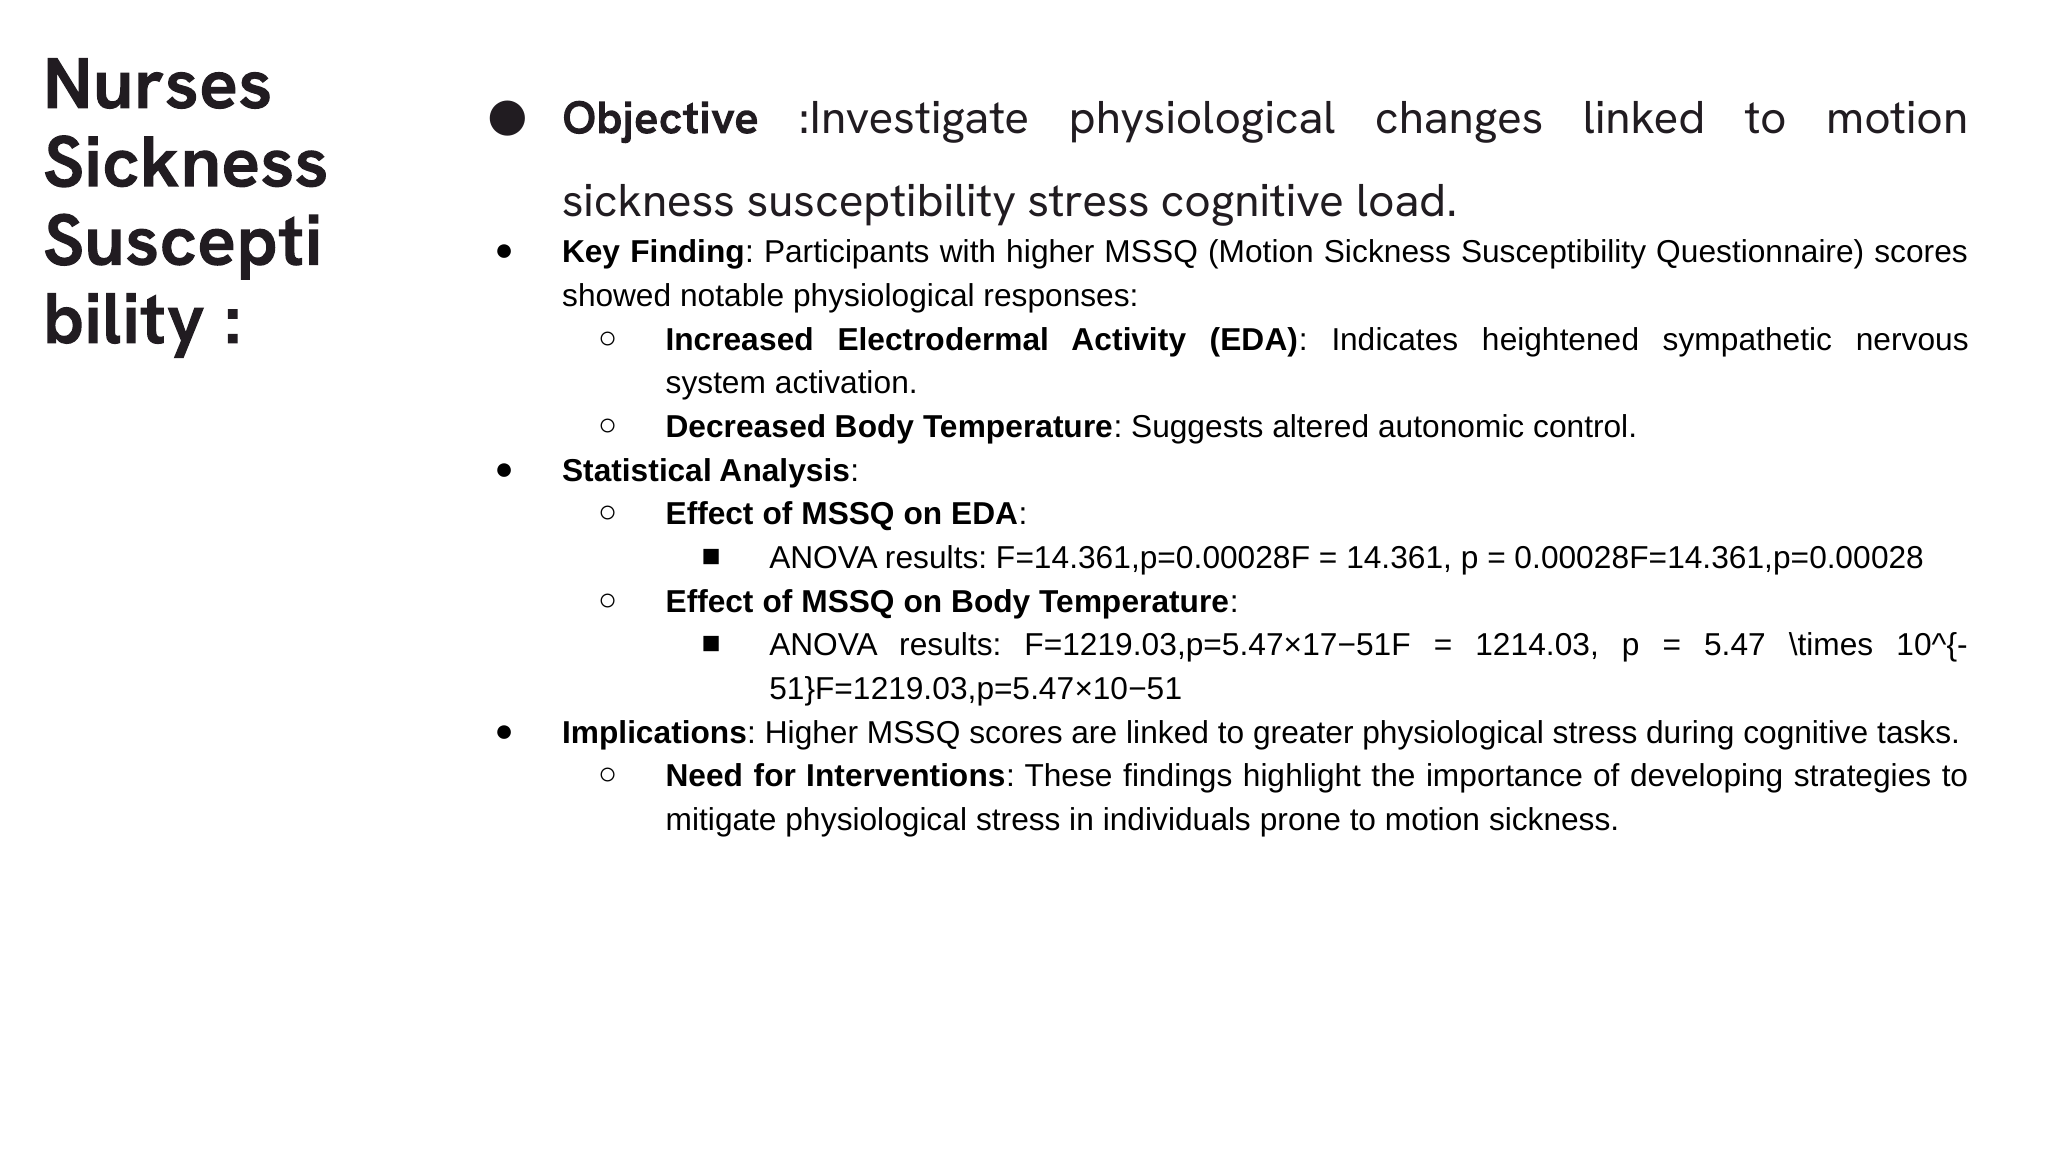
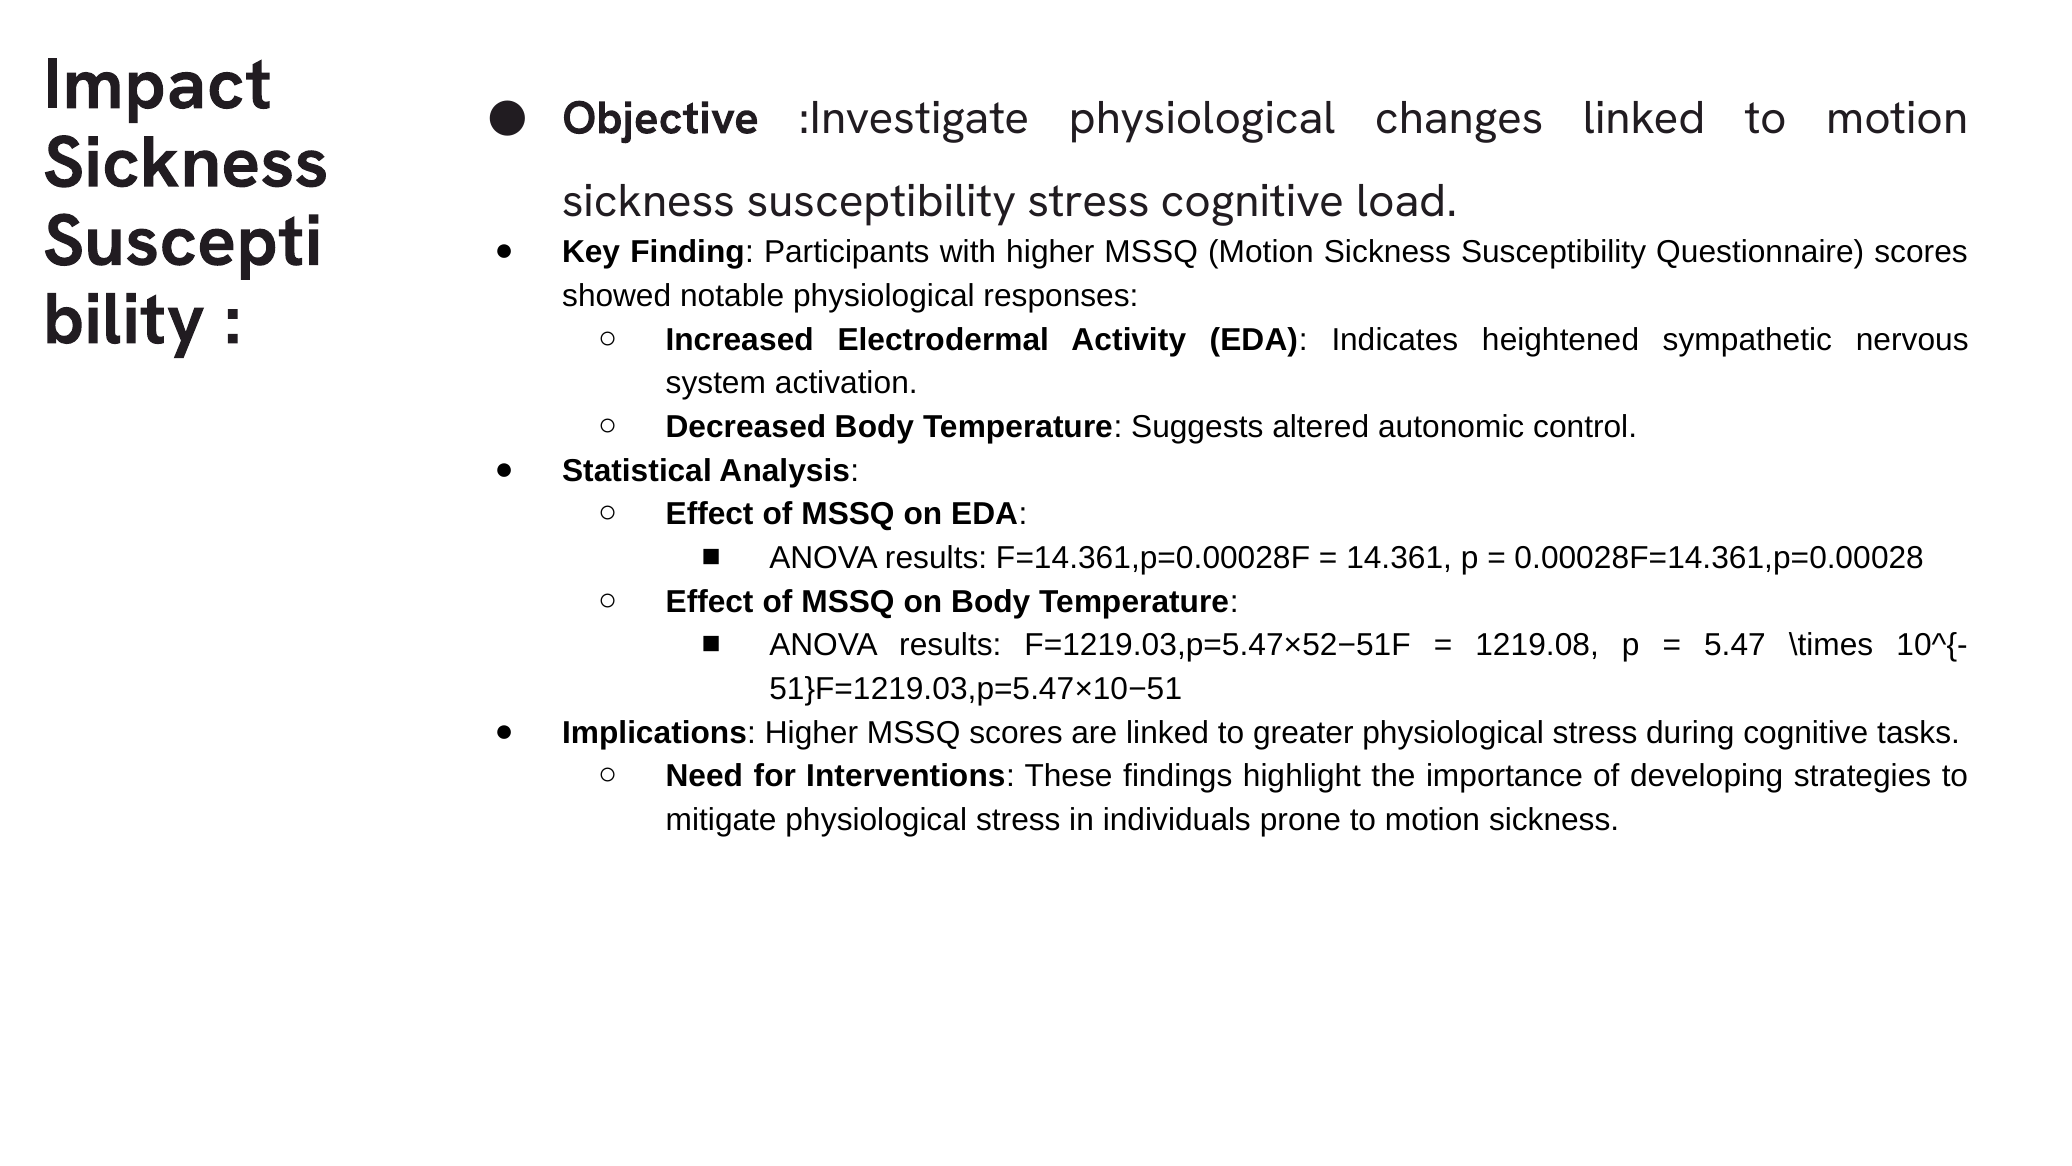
Nurses: Nurses -> Impact (157, 84)
F=1219.03,p=5.47×17−51F: F=1219.03,p=5.47×17−51F -> F=1219.03,p=5.47×52−51F (1218, 645)
1214.03: 1214.03 -> 1219.08 (1537, 645)
